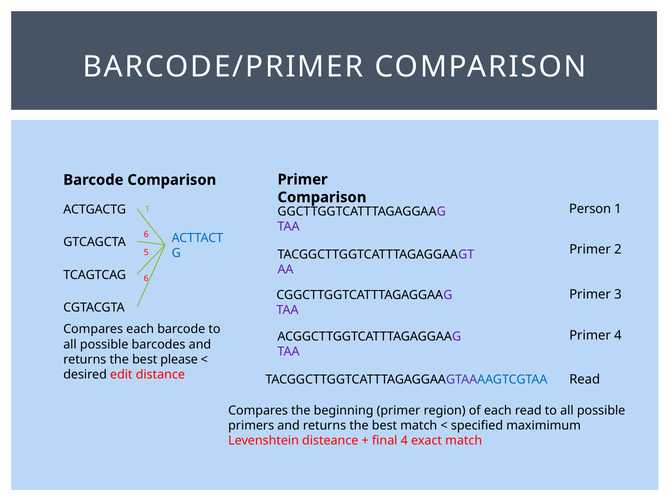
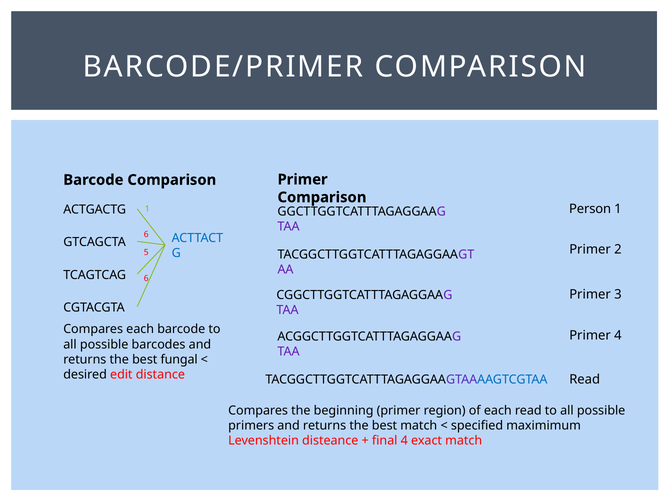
please: please -> fungal (179, 359)
